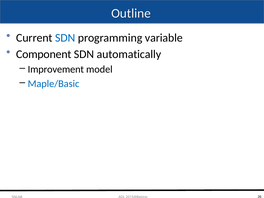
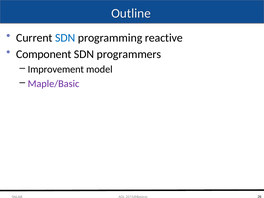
variable: variable -> reactive (164, 38)
automatically: automatically -> programmers (129, 54)
Maple/Basic colour: blue -> purple (54, 84)
